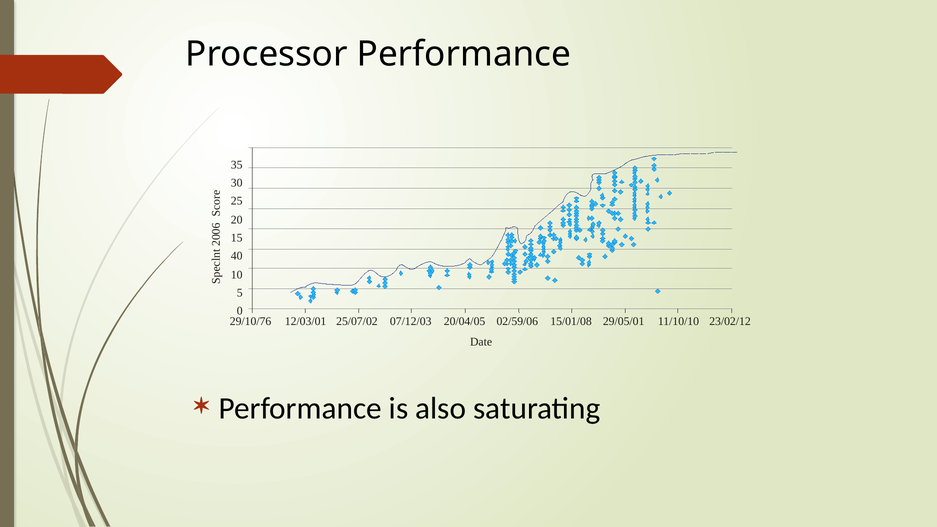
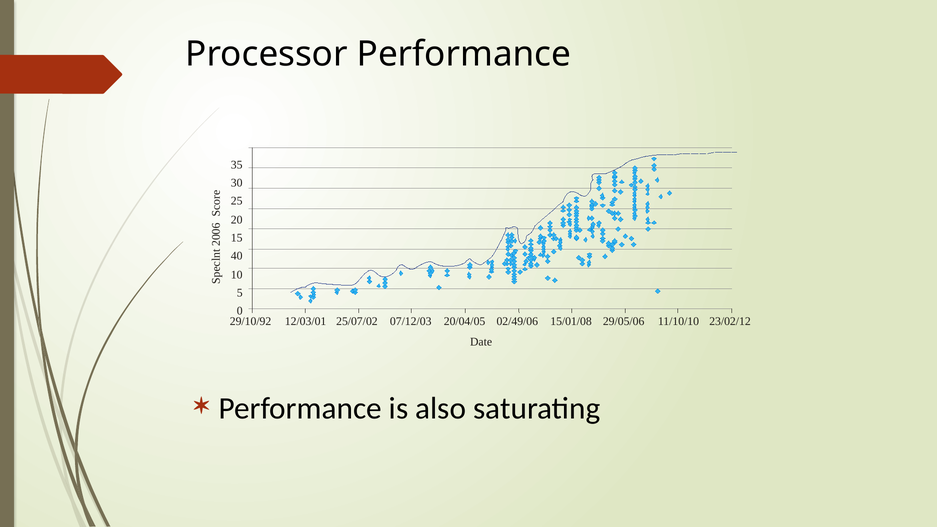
29/10/76: 29/10/76 -> 29/10/92 (251, 322)
02/59/06: 02/59/06 -> 02/49/06 (517, 322)
29/05/01: 29/05/01 -> 29/05/06 (624, 322)
